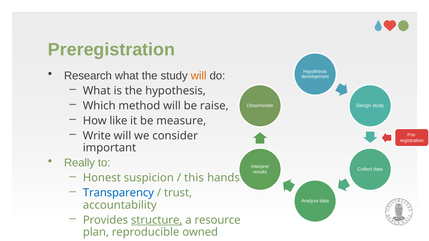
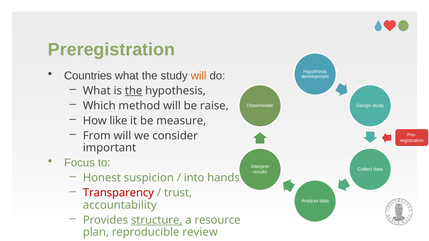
Research: Research -> Countries (88, 76)
the underline: none -> present (134, 91)
Write: Write -> From (97, 136)
Really: Really -> Focus (79, 163)
this: this -> into (194, 178)
Transparency colour: blue -> red (118, 193)
owned: owned -> review (200, 233)
